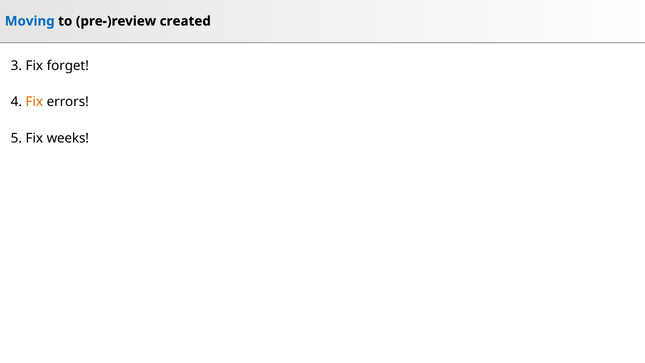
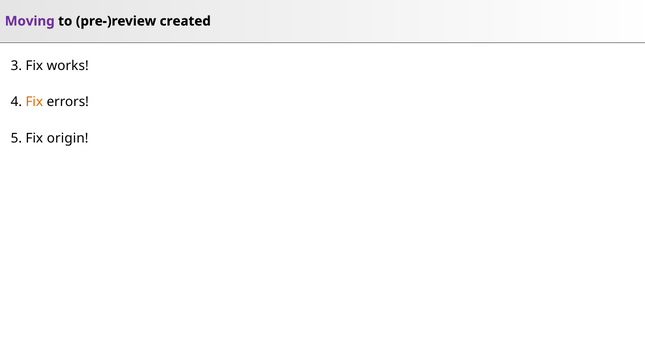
Moving colour: blue -> purple (30, 21)
forget: forget -> works (68, 66)
weeks: weeks -> origin (68, 138)
